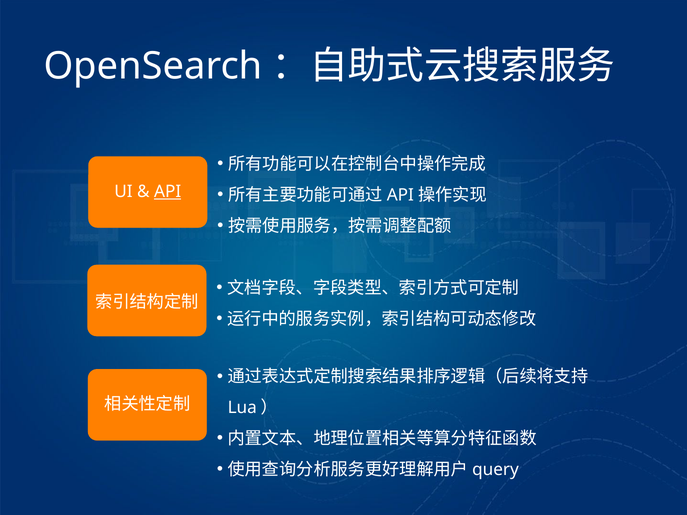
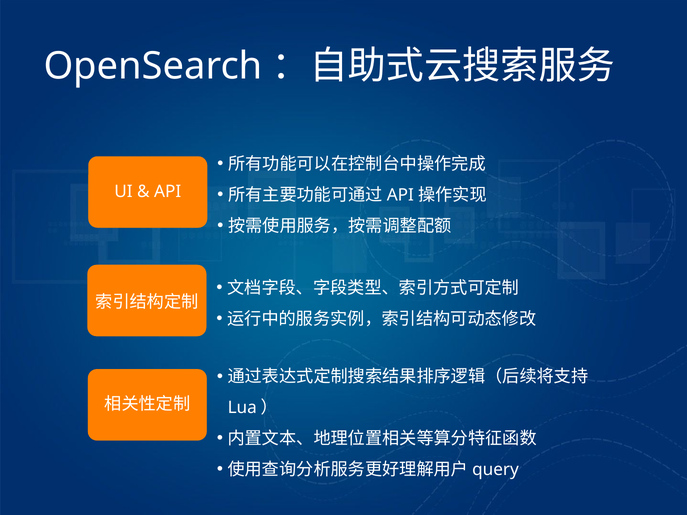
API underline: present -> none (168, 192)
